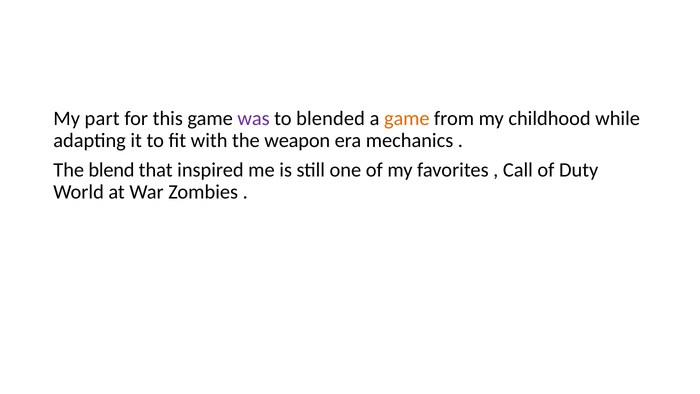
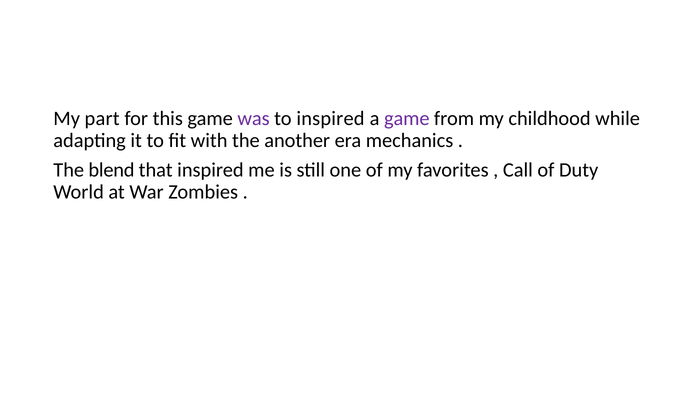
to blended: blended -> inspired (330, 118)
game colour: orange -> purple (407, 118)
weapon: weapon -> another (297, 140)
